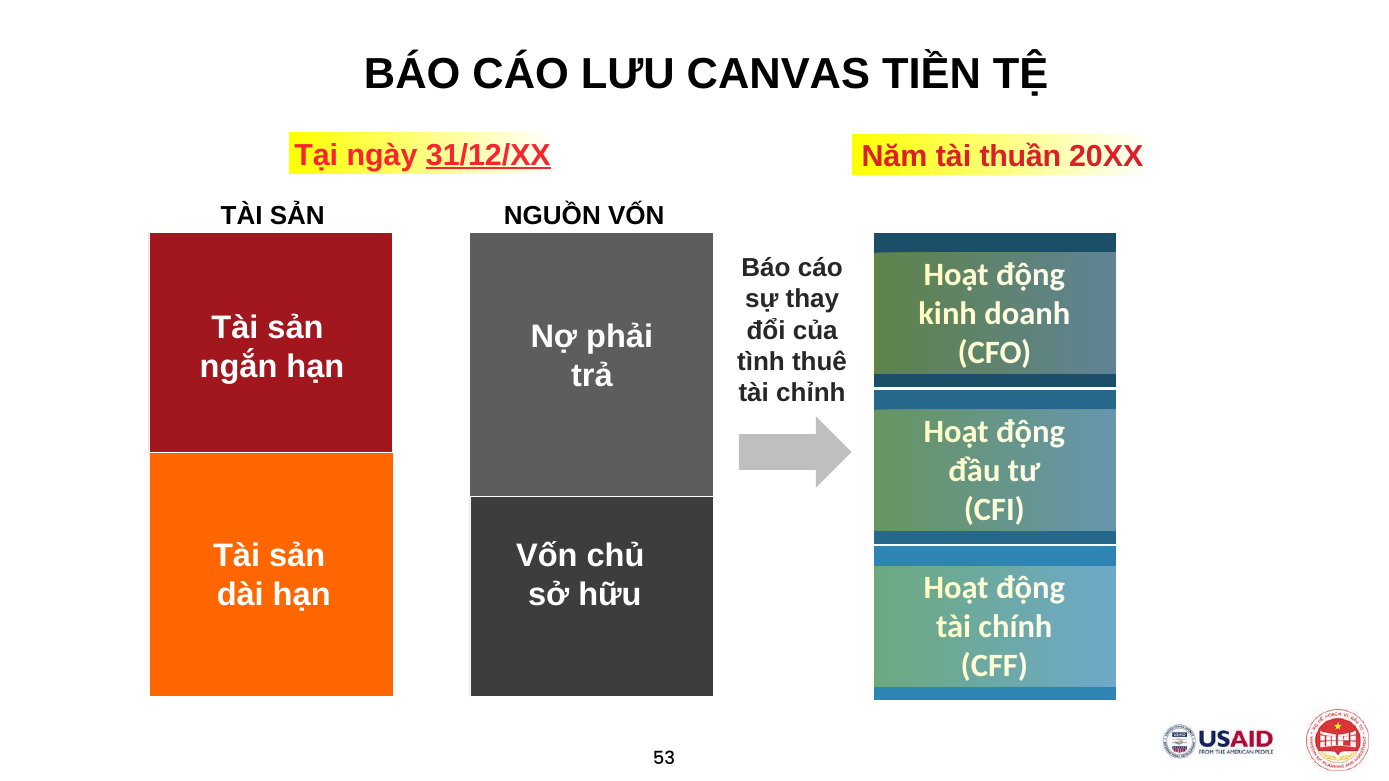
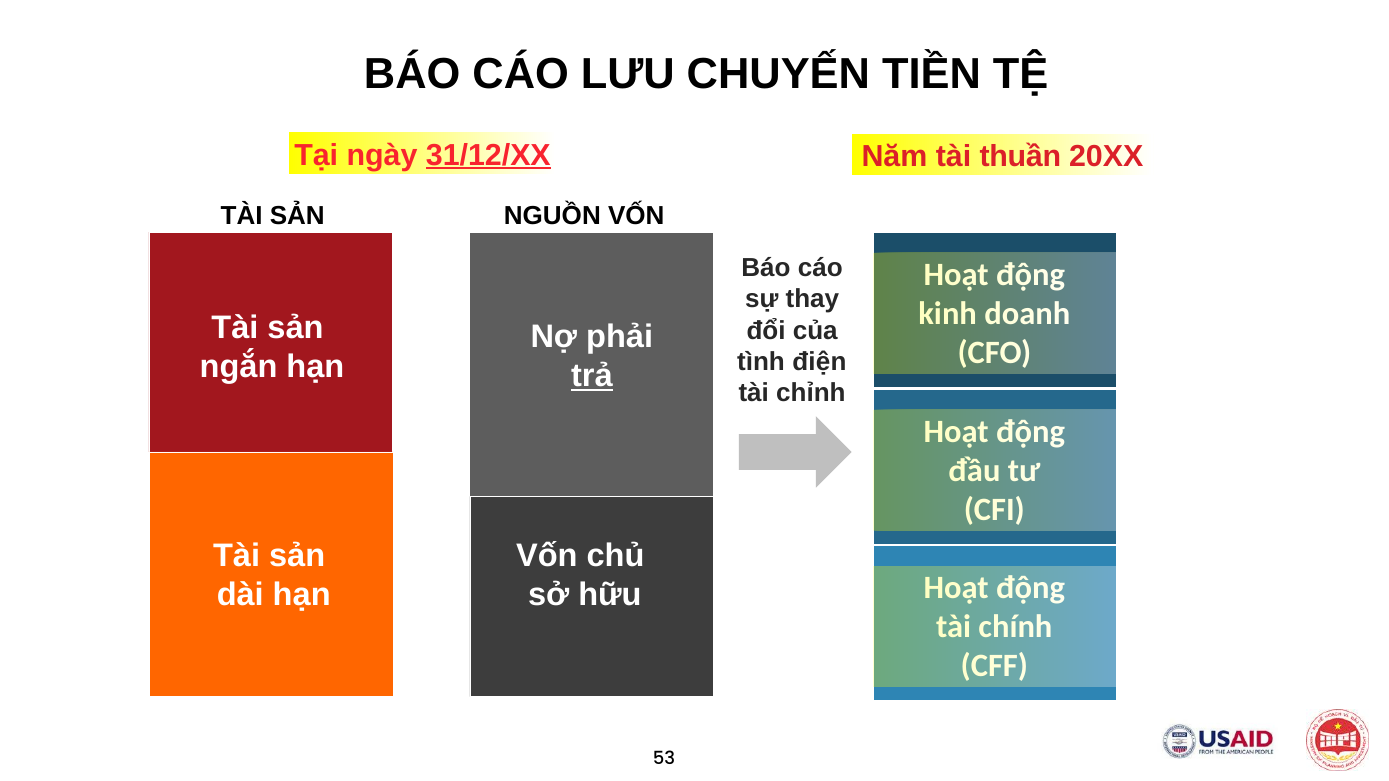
CANVAS: CANVAS -> CHUYẾN (778, 75)
thuê: thuê -> điện (819, 362)
trả underline: none -> present (592, 376)
